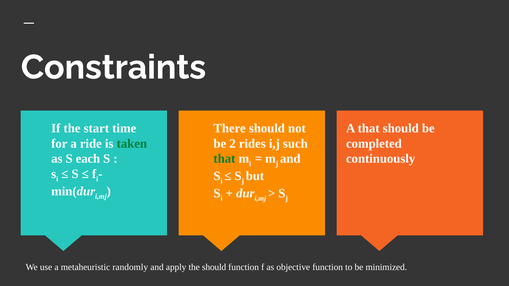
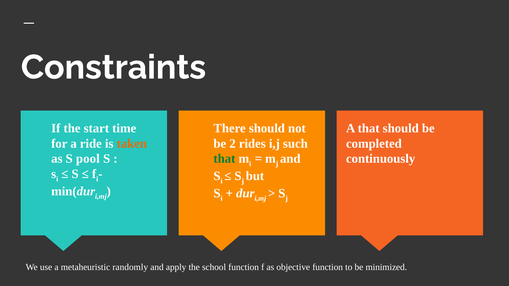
taken colour: green -> orange (132, 144)
each: each -> pool (88, 159)
the should: should -> school (214, 267)
